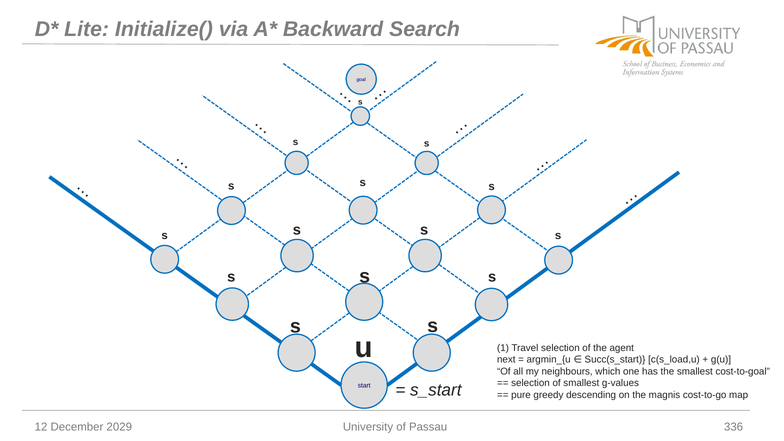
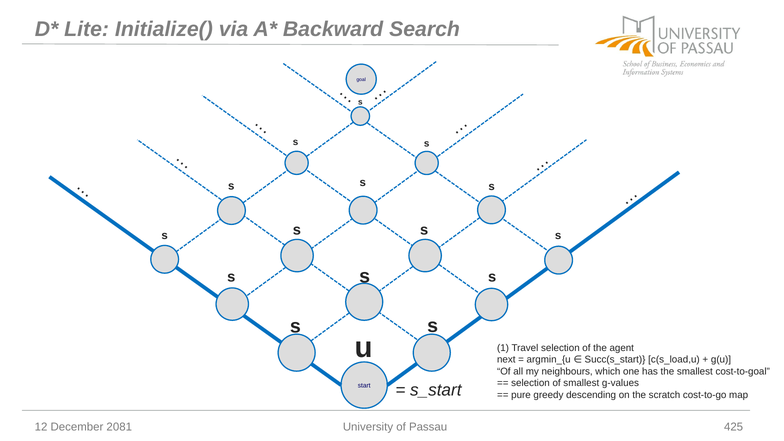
magnis: magnis -> scratch (664, 395)
2029: 2029 -> 2081 (119, 427)
336: 336 -> 425 (734, 427)
